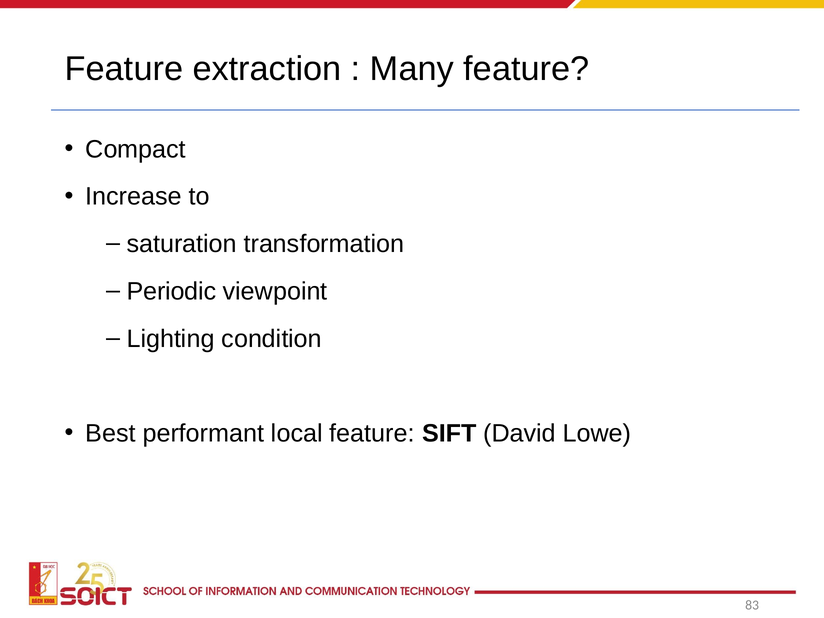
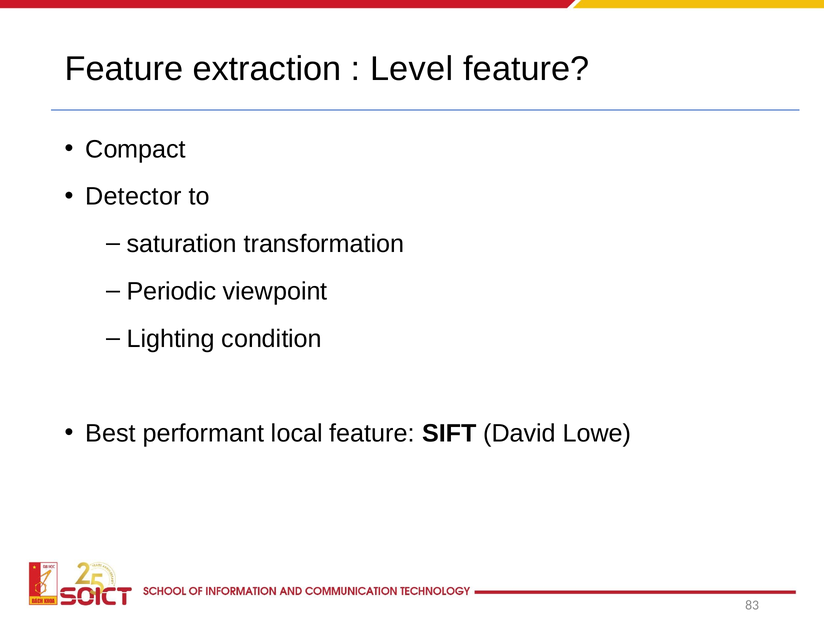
Many: Many -> Level (412, 69)
Increase: Increase -> Detector (134, 197)
